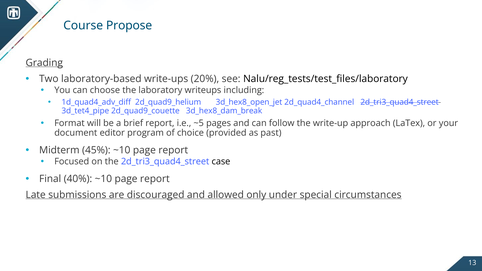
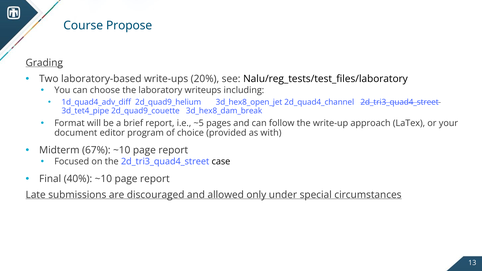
past: past -> with (271, 133)
45%: 45% -> 67% (96, 150)
